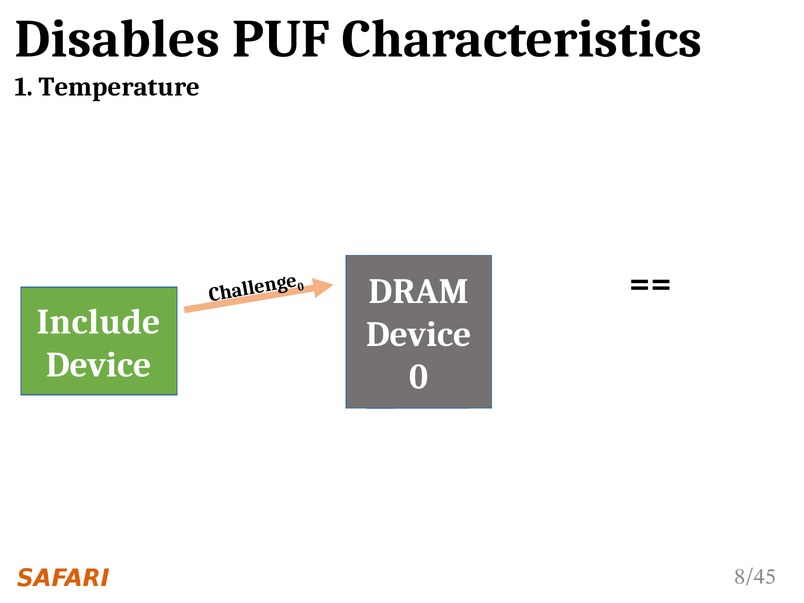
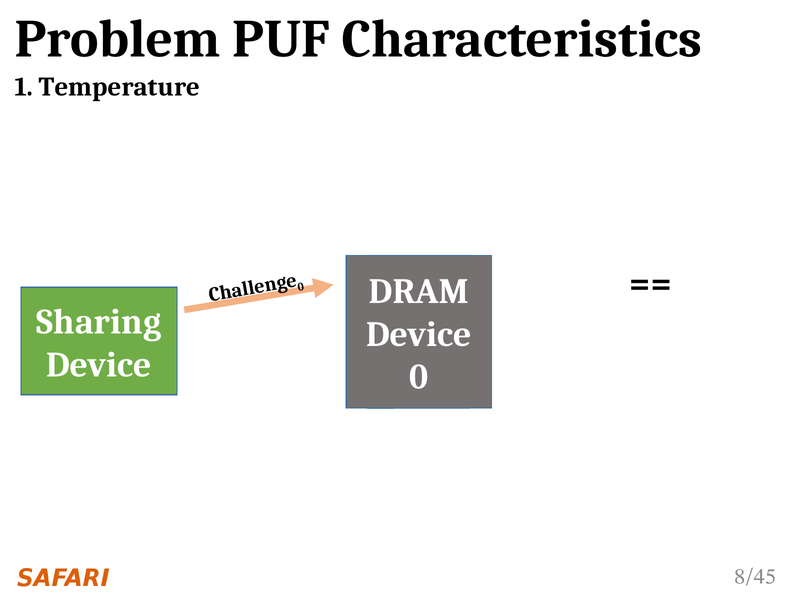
Disables: Disables -> Problem (118, 39)
Include: Include -> Sharing (99, 322)
